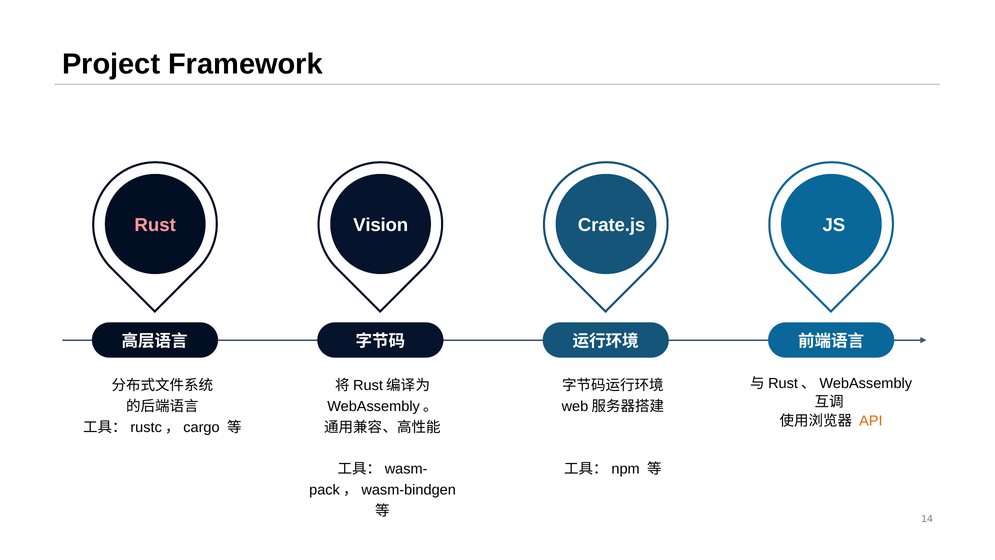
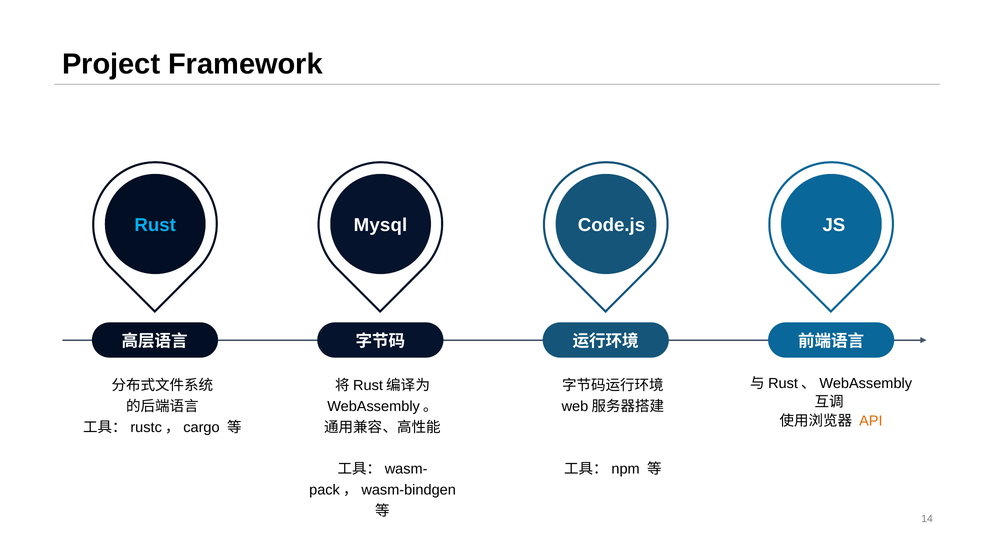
Rust colour: pink -> light blue (155, 225)
Vision: Vision -> Mysql (380, 225)
Crate.js: Crate.js -> Code.js (612, 225)
